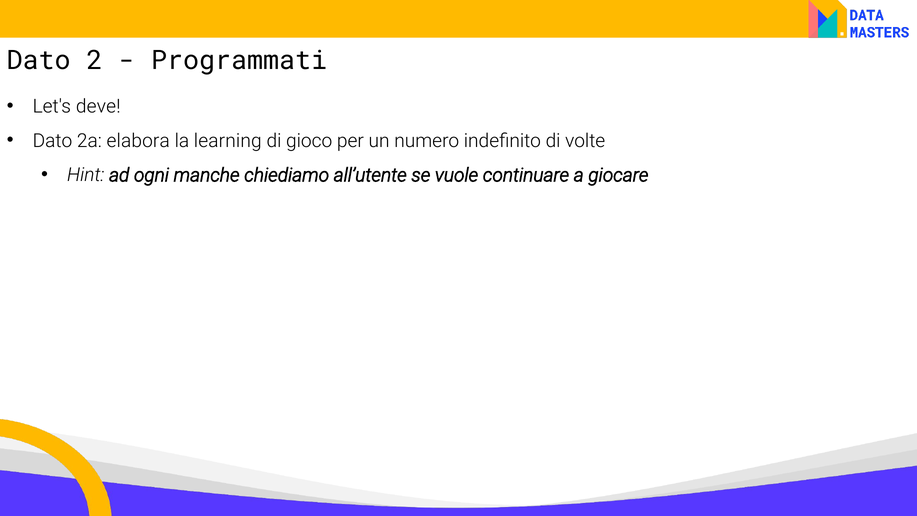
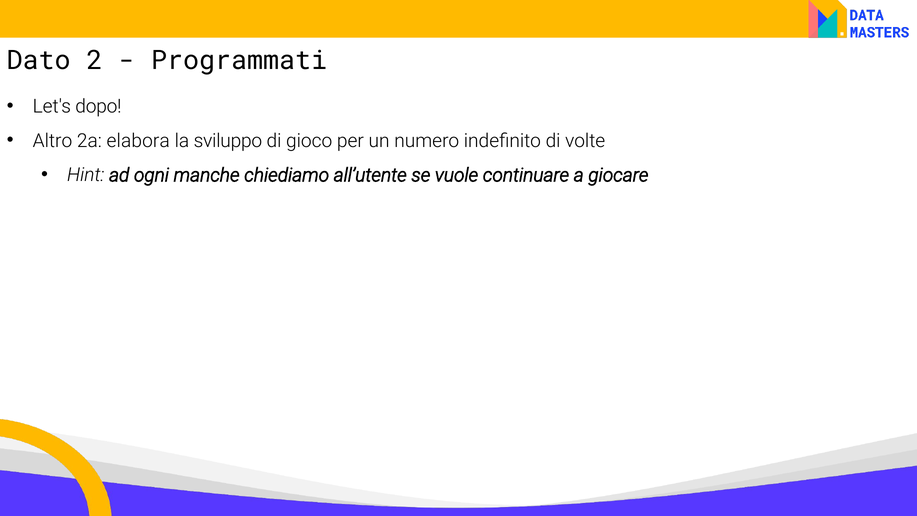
deve: deve -> dopo (98, 106)
Dato: Dato -> Altro (52, 141)
learning: learning -> sviluppo (228, 141)
